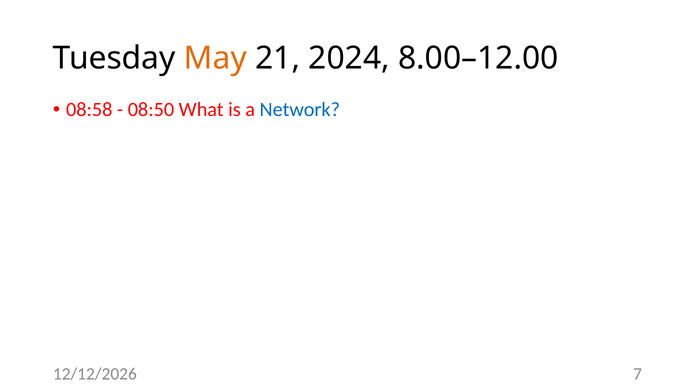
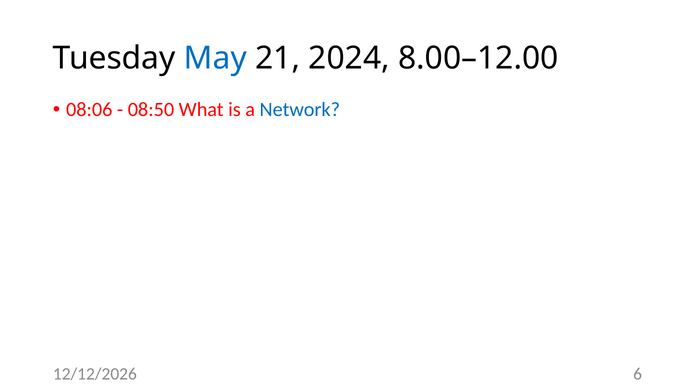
May colour: orange -> blue (215, 58)
08:58: 08:58 -> 08:06 (89, 110)
7: 7 -> 6 (638, 374)
